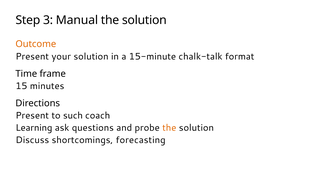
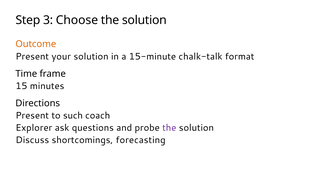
Manual: Manual -> Choose (77, 20)
Learning: Learning -> Explorer (34, 128)
the colour: orange -> purple (169, 128)
